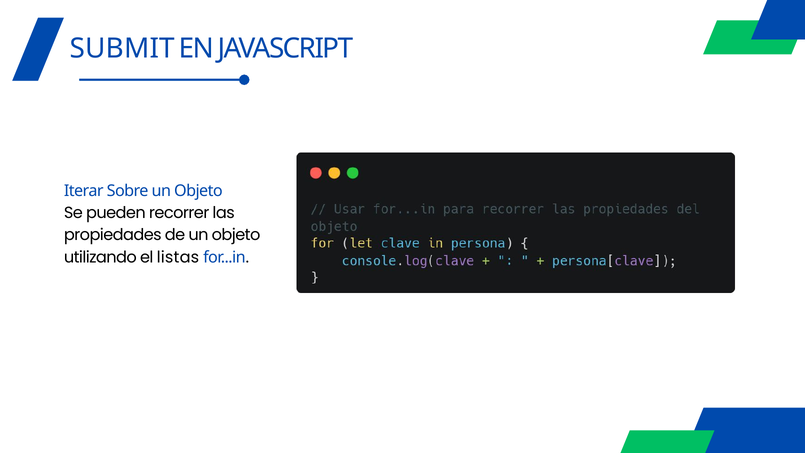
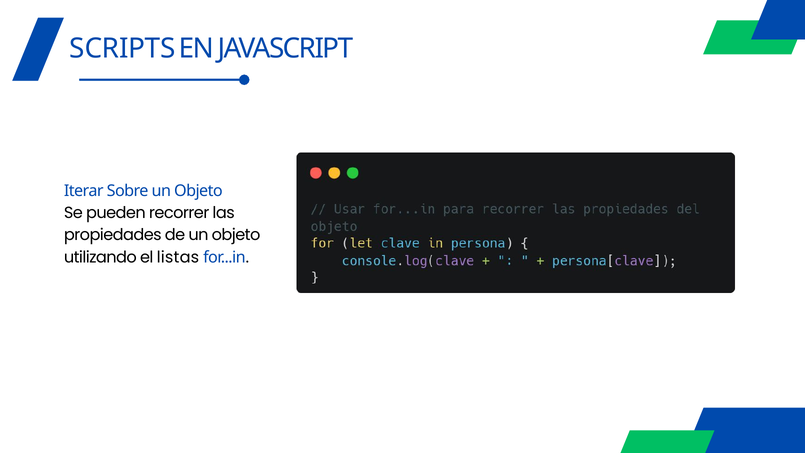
SUBMIT: SUBMIT -> SCRIPTS (122, 48)
